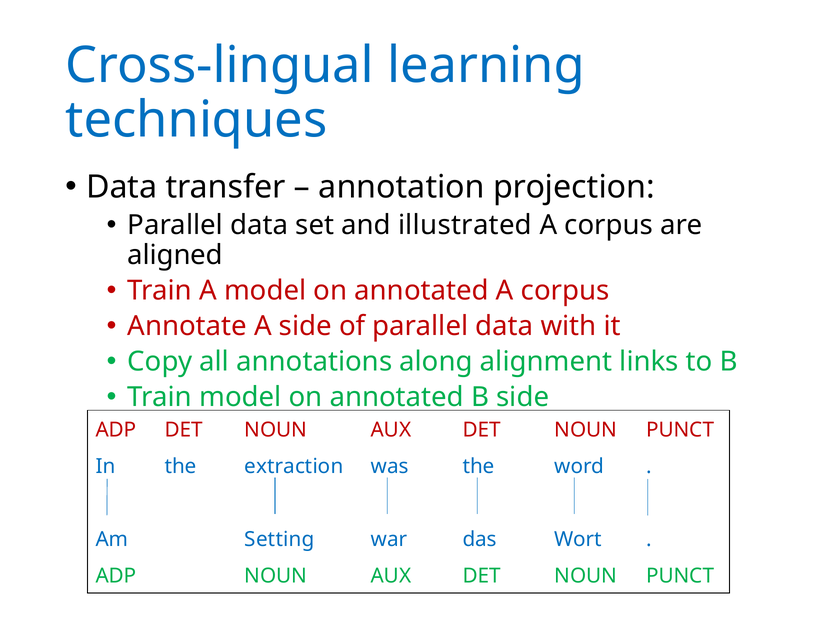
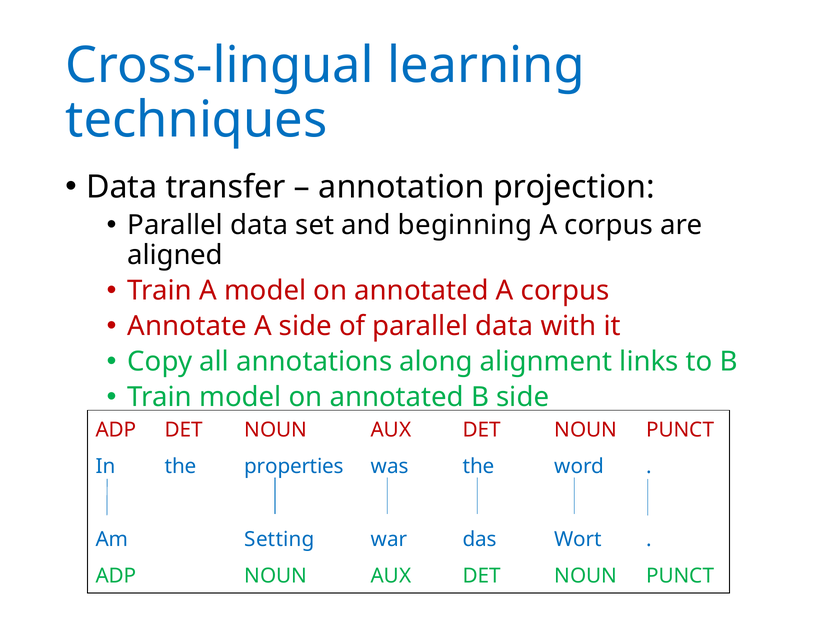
illustrated: illustrated -> beginning (465, 225)
extraction: extraction -> properties (294, 466)
